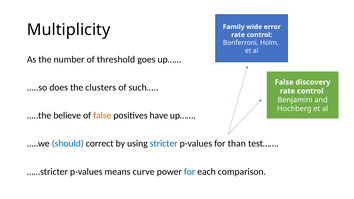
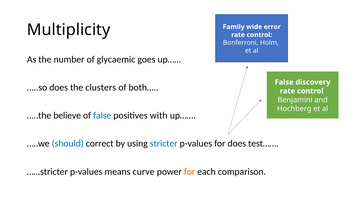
threshold: threshold -> glycaemic (116, 59)
such…: such… -> both… (144, 88)
false colour: orange -> blue (102, 116)
have: have -> with (159, 116)
for than: than -> does (237, 144)
for colour: blue -> orange (190, 172)
